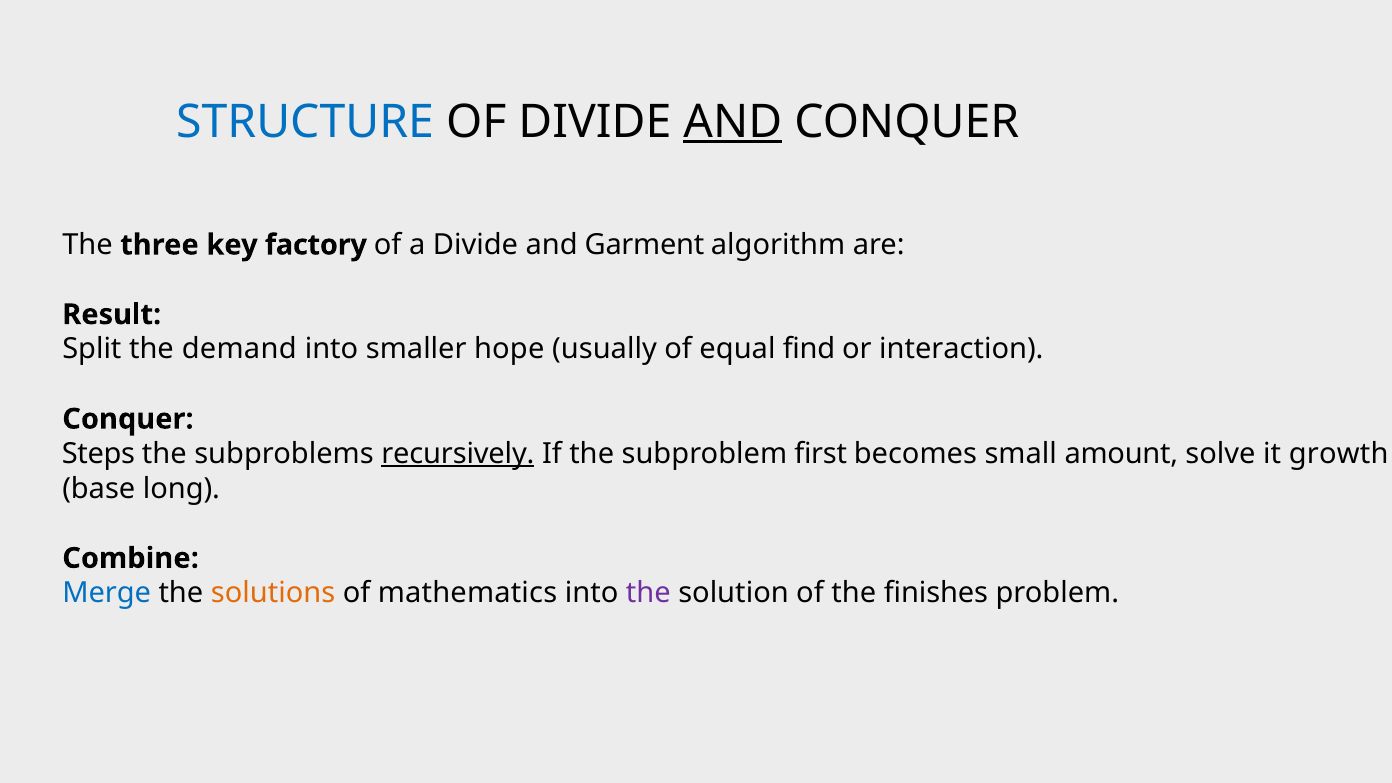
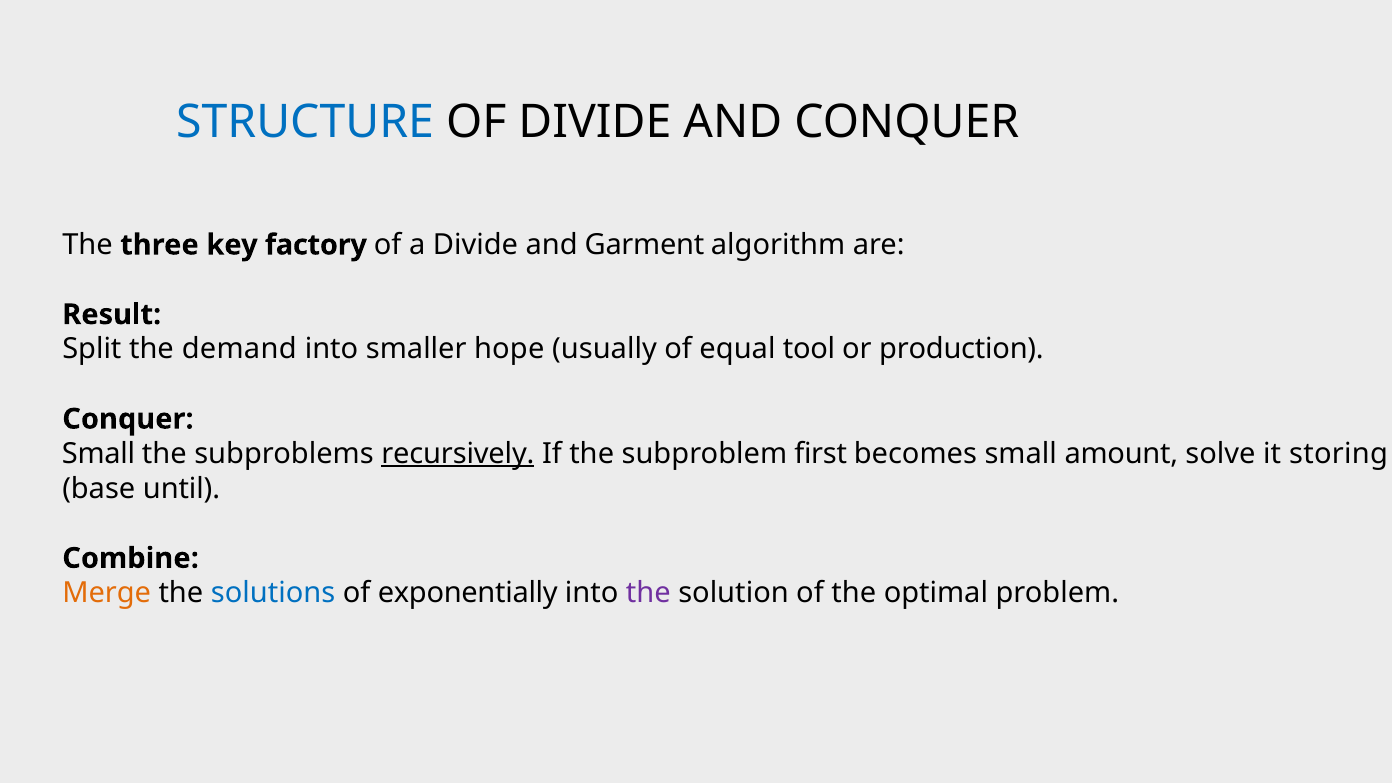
AND underline: present -> none (733, 122)
find: find -> tool (809, 349)
interaction: interaction -> production (961, 349)
Steps: Steps -> Small (98, 454)
growth: growth -> storing (1339, 454)
long: long -> until (182, 489)
Merge colour: blue -> orange (107, 593)
solutions colour: orange -> blue (273, 593)
mathematics: mathematics -> exponentially (468, 593)
finishes: finishes -> optimal (936, 593)
